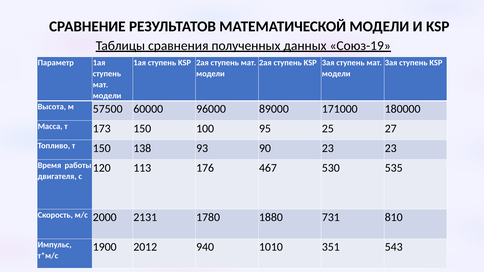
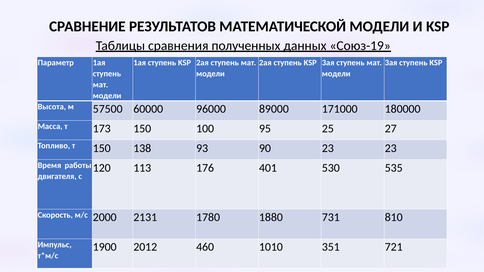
467: 467 -> 401 (268, 168)
940: 940 -> 460 (205, 247)
543: 543 -> 721 (394, 247)
